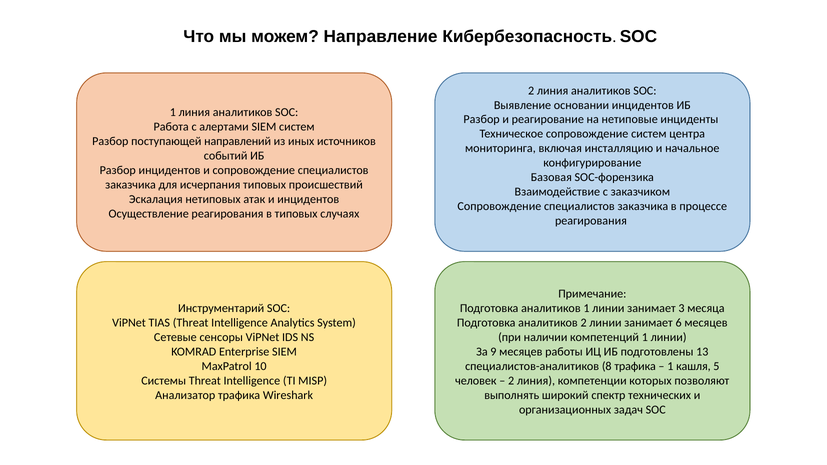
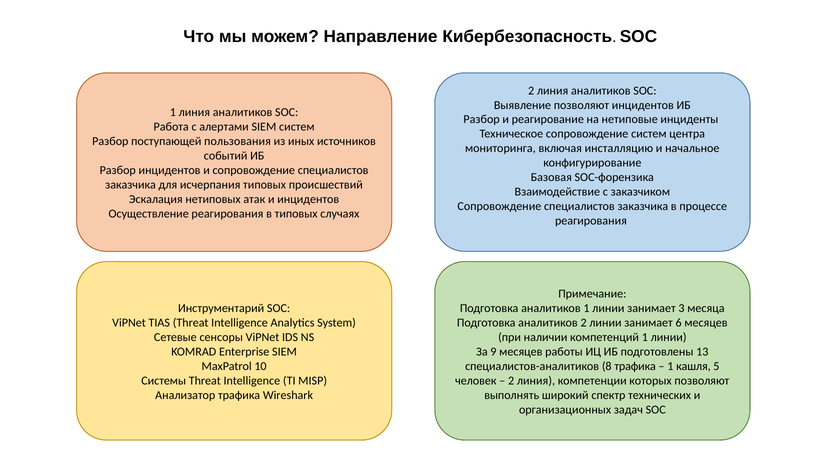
Выявление основании: основании -> позволяют (581, 105)
направлений: направлений -> пользования (238, 141)
